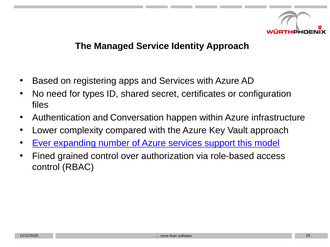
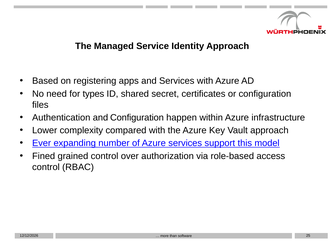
and Conversation: Conversation -> Configuration (137, 118)
